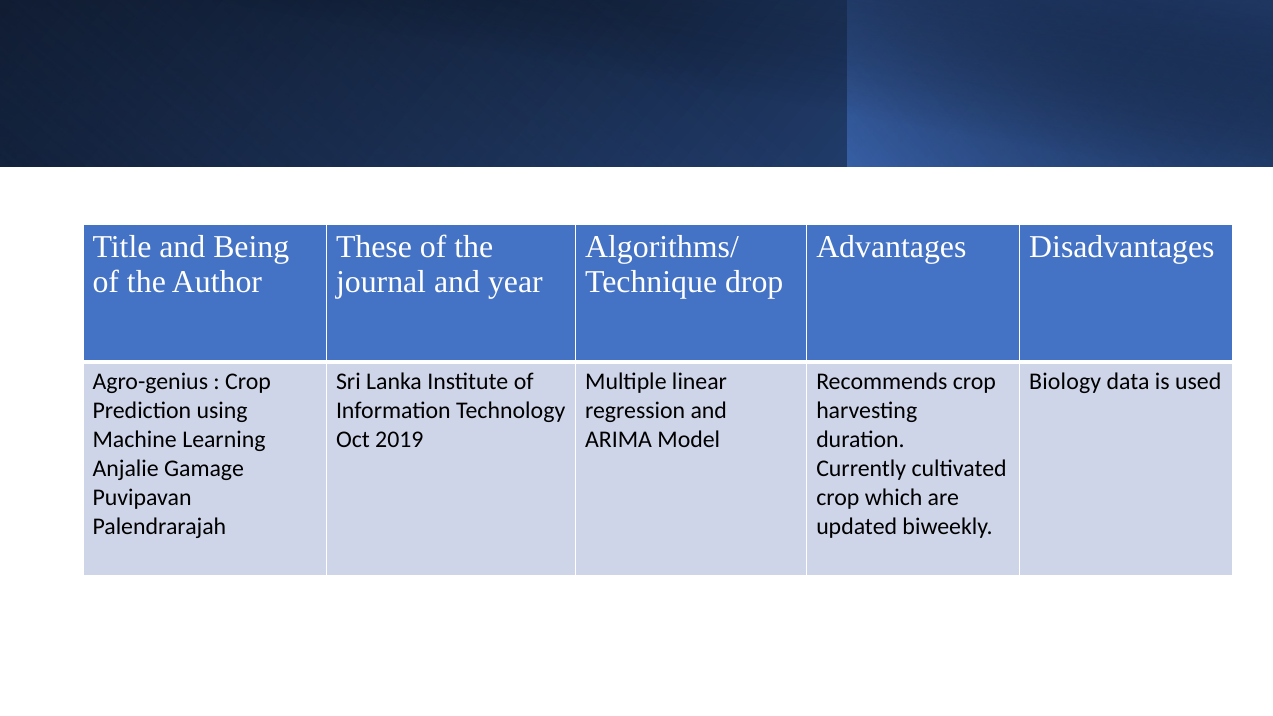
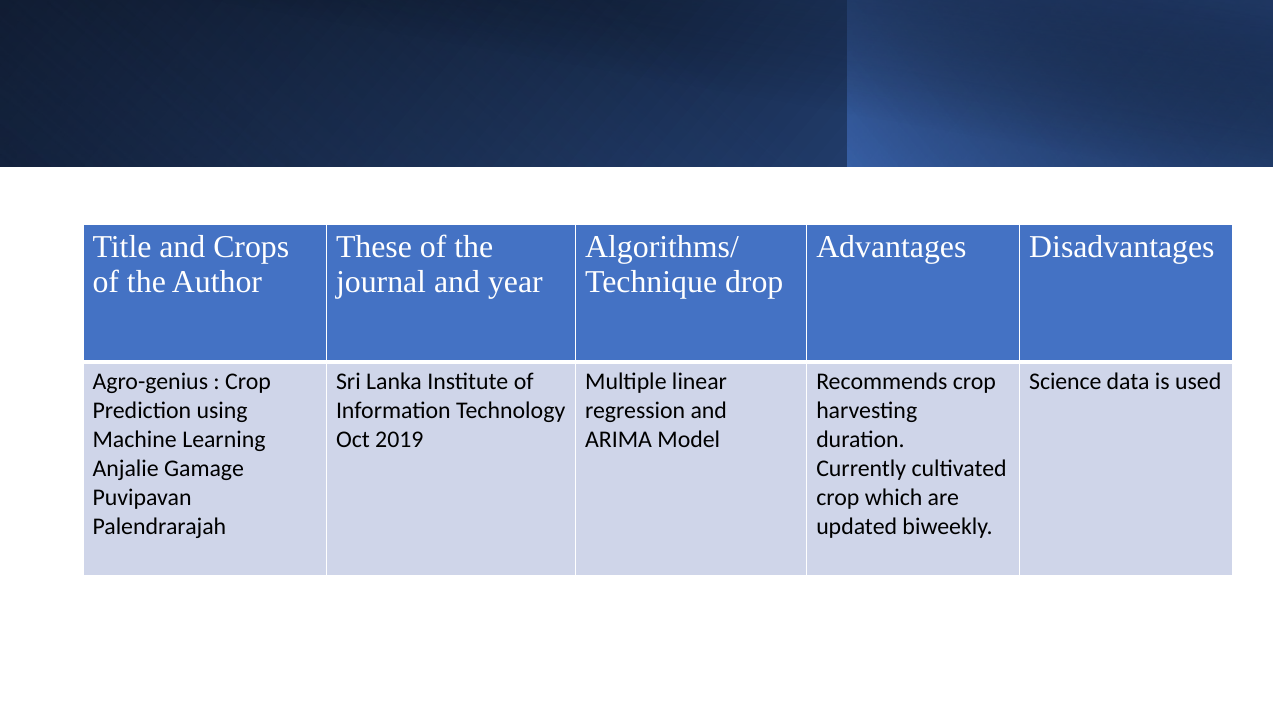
Being: Being -> Crops (251, 247)
Biology: Biology -> Science (1065, 381)
